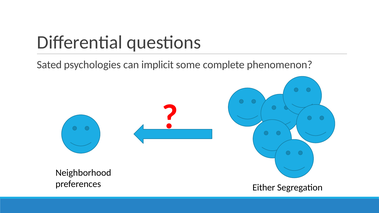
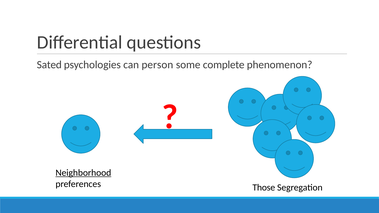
implicit: implicit -> person (157, 65)
Neighborhood underline: none -> present (83, 173)
Either: Either -> Those (264, 188)
